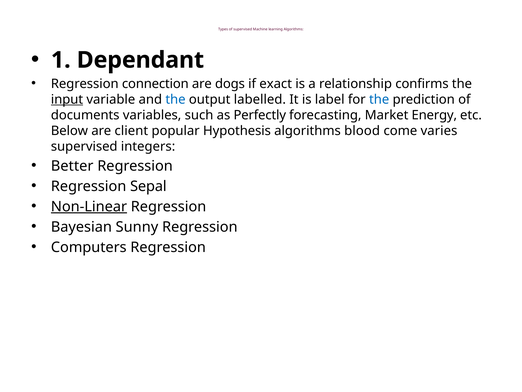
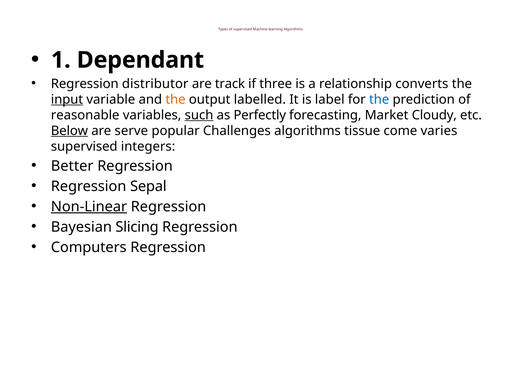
connection: connection -> distributor (155, 84)
dogs: dogs -> track (230, 84)
exact: exact -> three (276, 84)
confirms: confirms -> converts (422, 84)
the colour: blue -> orange (175, 99)
documents: documents -> reasonable (85, 115)
such underline: none -> present (199, 115)
Energy: Energy -> Cloudy (434, 115)
Below underline: none -> present (69, 131)
client: client -> serve (131, 131)
Hypothesis: Hypothesis -> Challenges (237, 131)
blood: blood -> tissue (362, 131)
Sunny: Sunny -> Slicing (137, 227)
